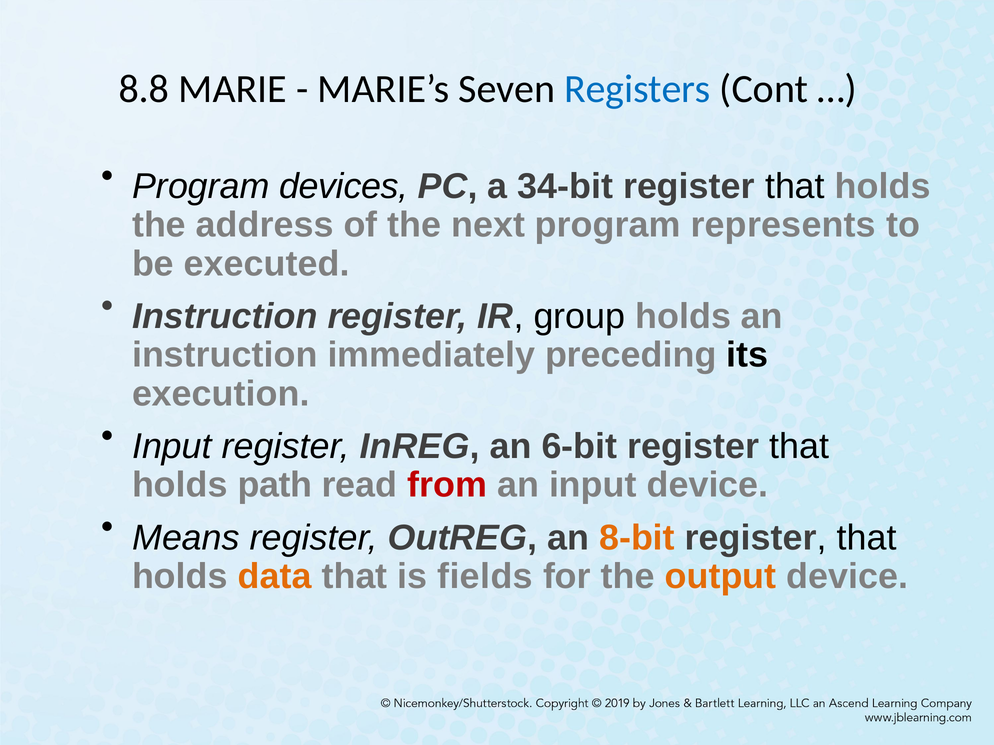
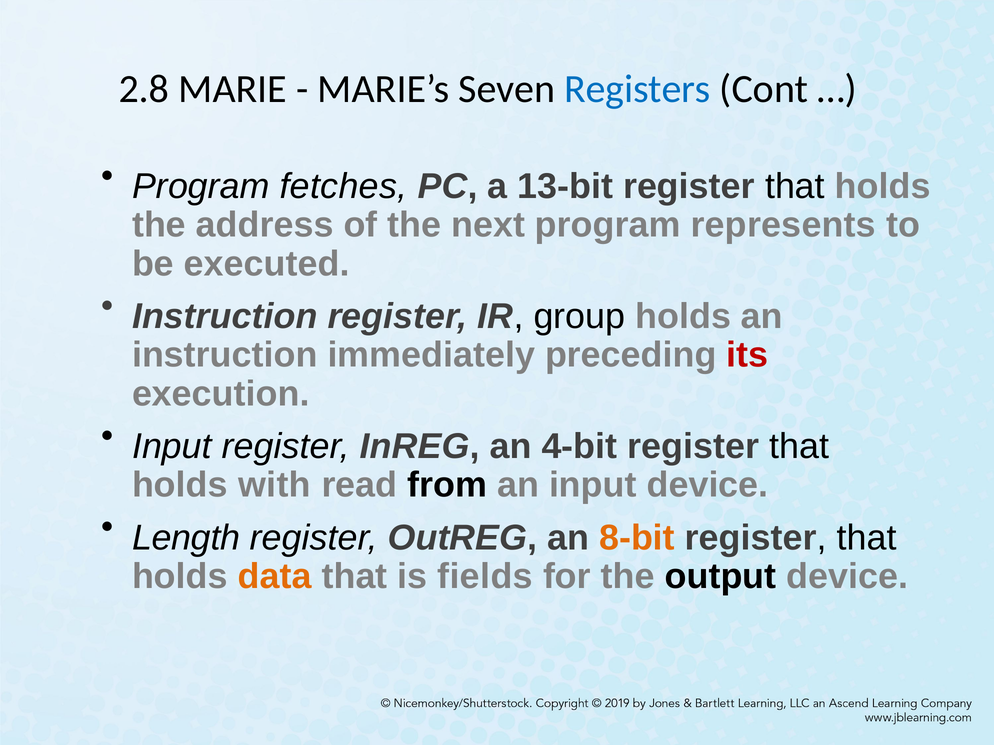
8.8: 8.8 -> 2.8 (144, 89)
devices: devices -> fetches (343, 186)
34-bit: 34-bit -> 13-bit (565, 186)
its colour: black -> red (747, 355)
6-bit: 6-bit -> 4-bit (579, 447)
path: path -> with (274, 485)
from colour: red -> black (447, 485)
Means: Means -> Length (186, 538)
output colour: orange -> black (720, 577)
